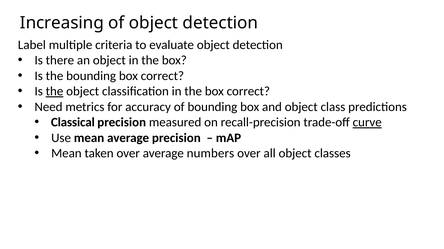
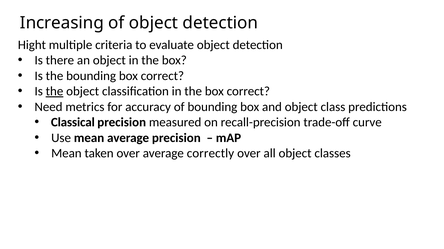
Label: Label -> Hight (32, 45)
curve underline: present -> none (367, 123)
numbers: numbers -> correctly (210, 154)
